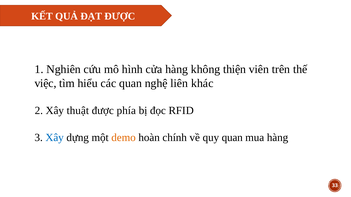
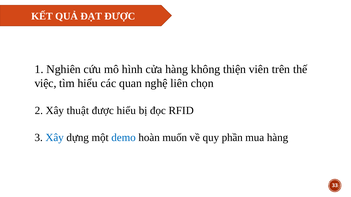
khác: khác -> chọn (202, 83)
được phía: phía -> hiểu (126, 111)
demo colour: orange -> blue (124, 138)
chính: chính -> muốn (175, 138)
quy quan: quan -> phần (232, 138)
